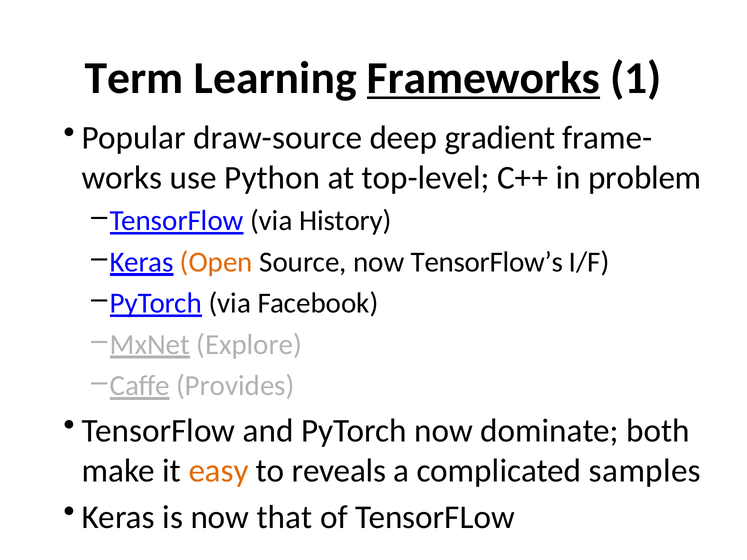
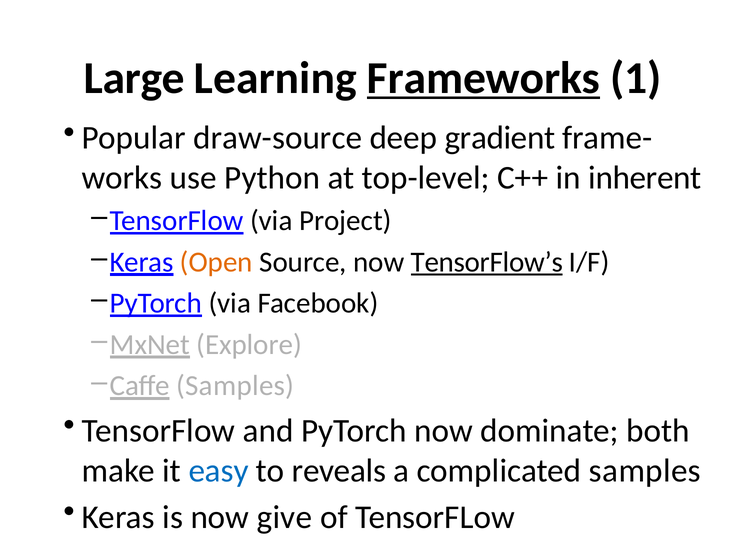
Term: Term -> Large (134, 78)
problem: problem -> inherent (645, 178)
History: History -> Project (345, 221)
TensorFlow’s underline: none -> present (487, 262)
Caffe Provides: Provides -> Samples (235, 386)
easy colour: orange -> blue (219, 471)
that: that -> give (284, 517)
